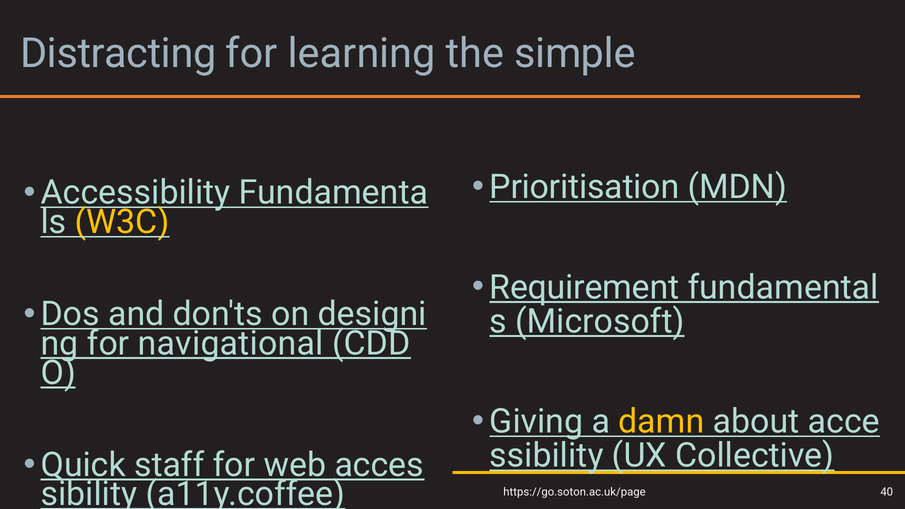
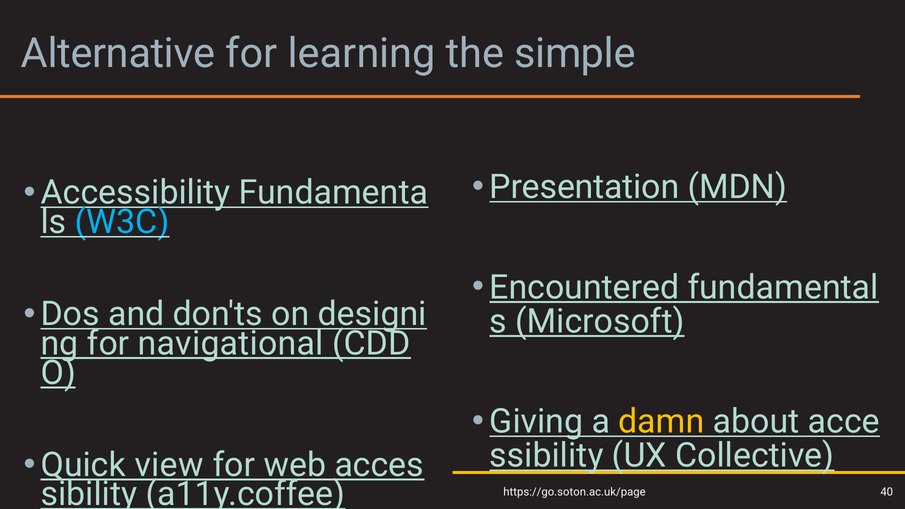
Distracting: Distracting -> Alternative (118, 54)
Prioritisation: Prioritisation -> Presentation (584, 187)
W3C colour: yellow -> light blue (122, 222)
Requirement: Requirement -> Encountered (584, 288)
staff: staff -> view (169, 465)
